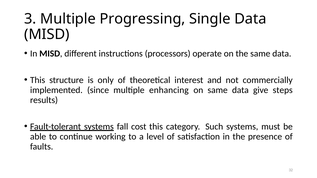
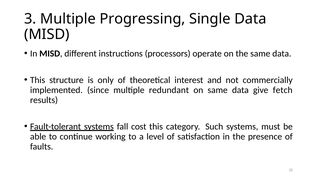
enhancing: enhancing -> redundant (169, 90)
steps: steps -> fetch (283, 90)
